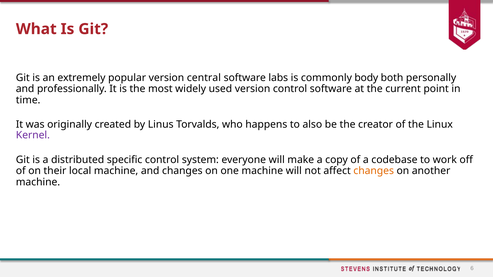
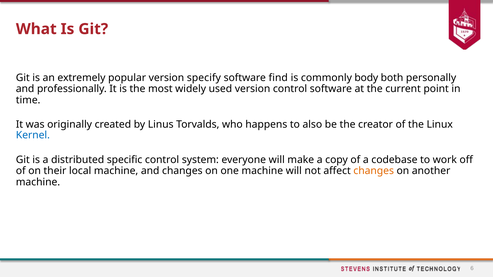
central: central -> specify (204, 78)
labs: labs -> find (278, 78)
Kernel colour: purple -> blue (33, 135)
